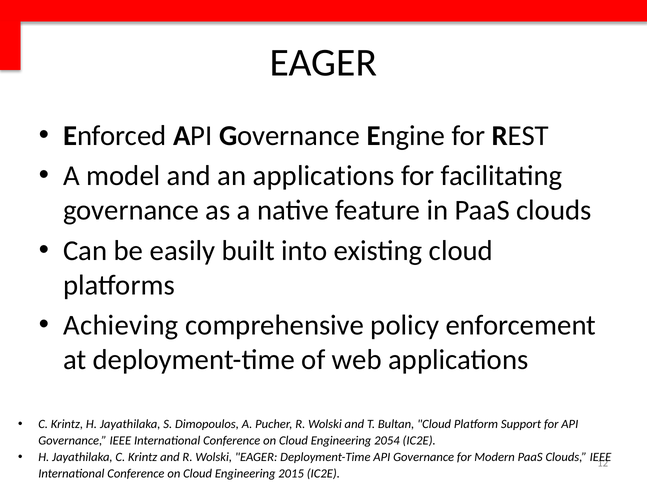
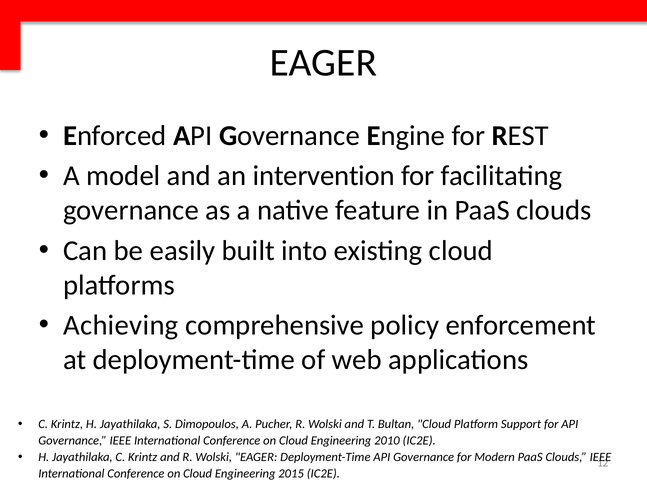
an applications: applications -> intervention (324, 176)
2054: 2054 -> 2010 (387, 441)
